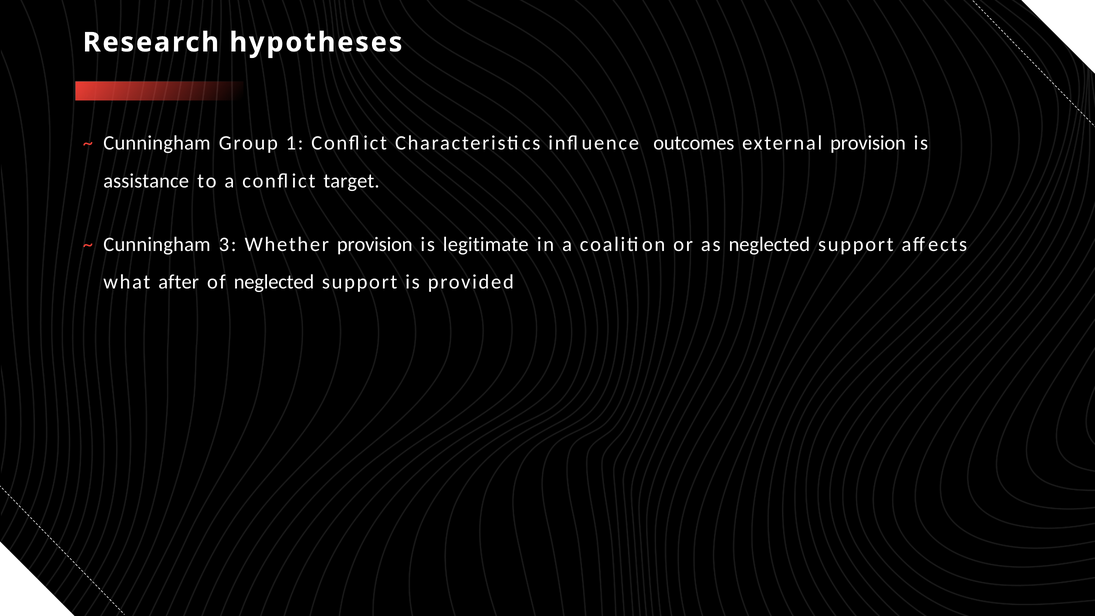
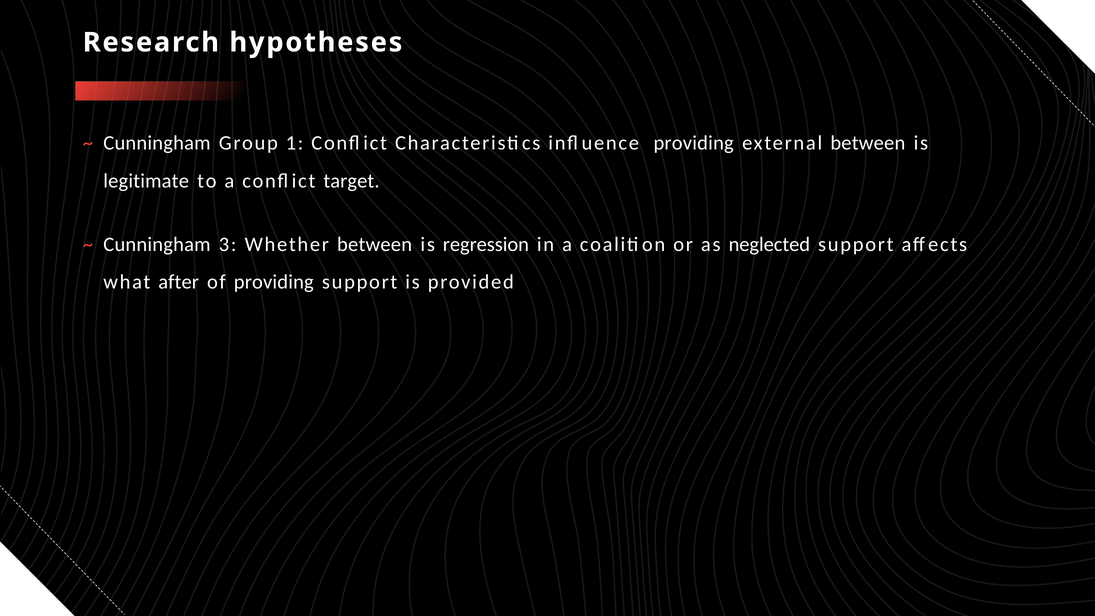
influence outcomes: outcomes -> providing (694, 143)
external provision: provision -> between (868, 143)
assistance: assistance -> legitimate (146, 181)
Whether provision: provision -> between (375, 245)
legitimate: legitimate -> regression (486, 245)
of neglected: neglected -> providing (274, 282)
